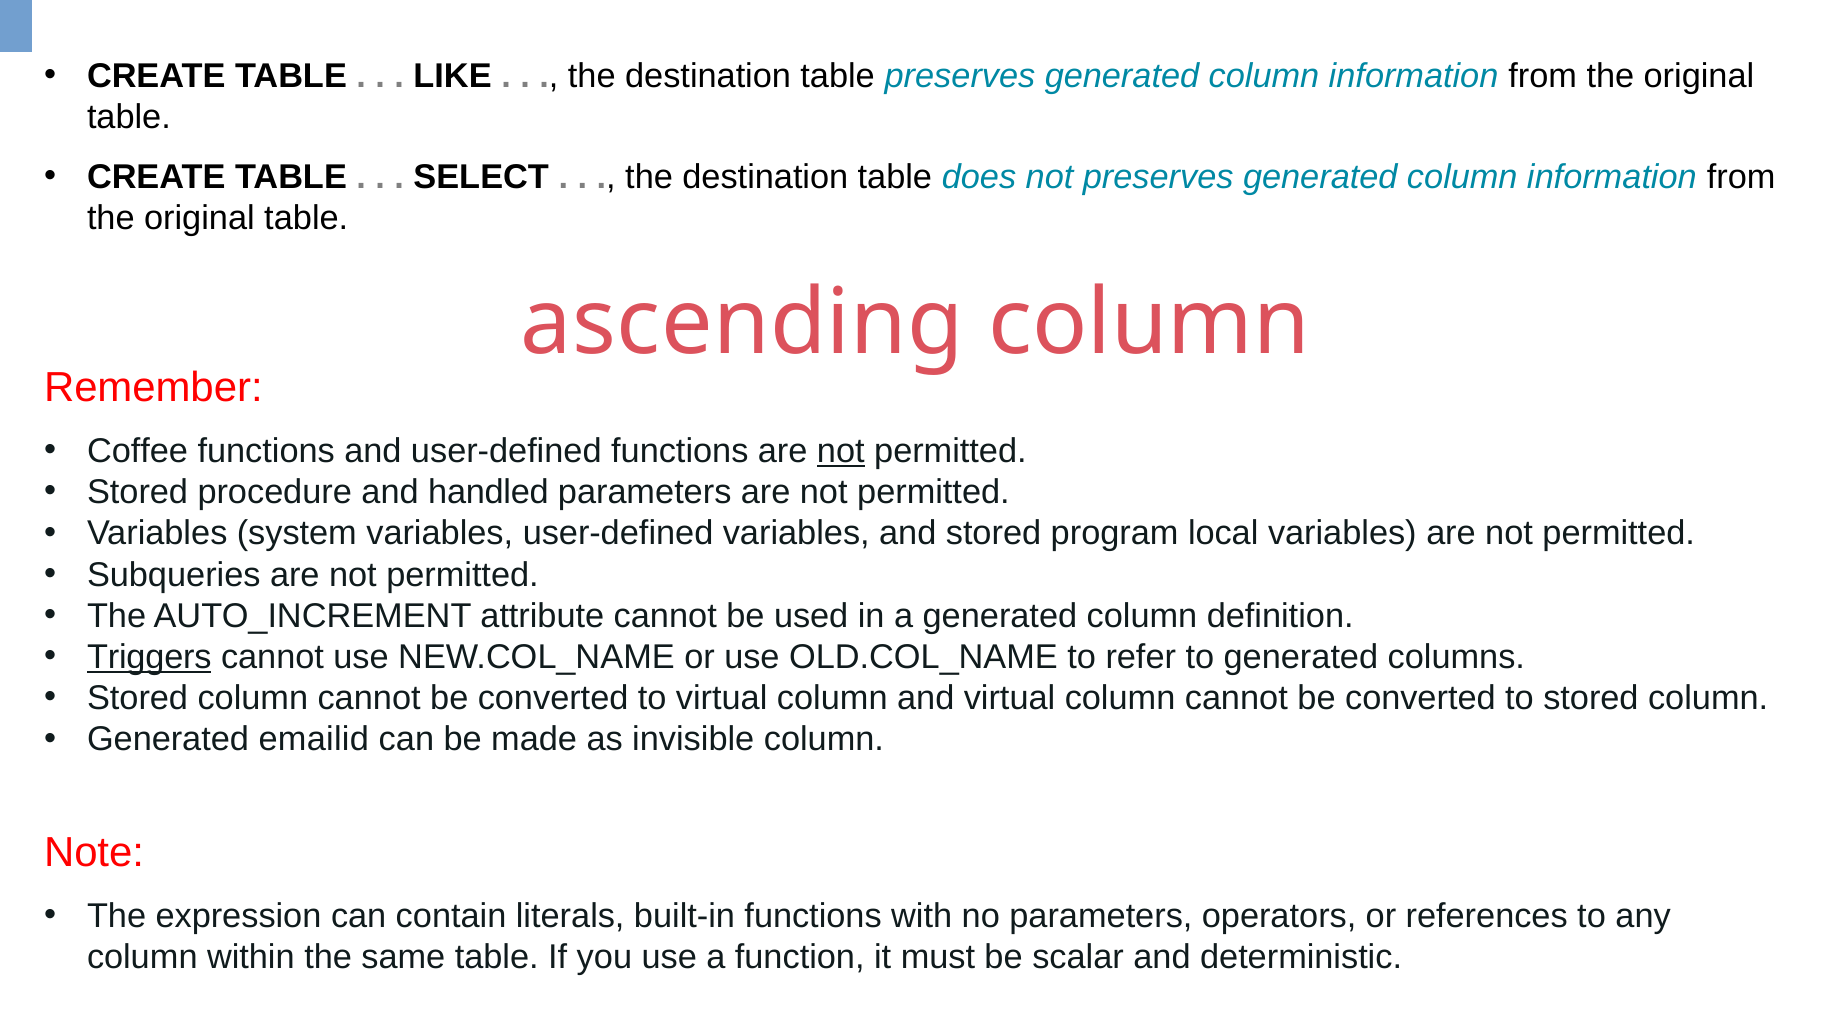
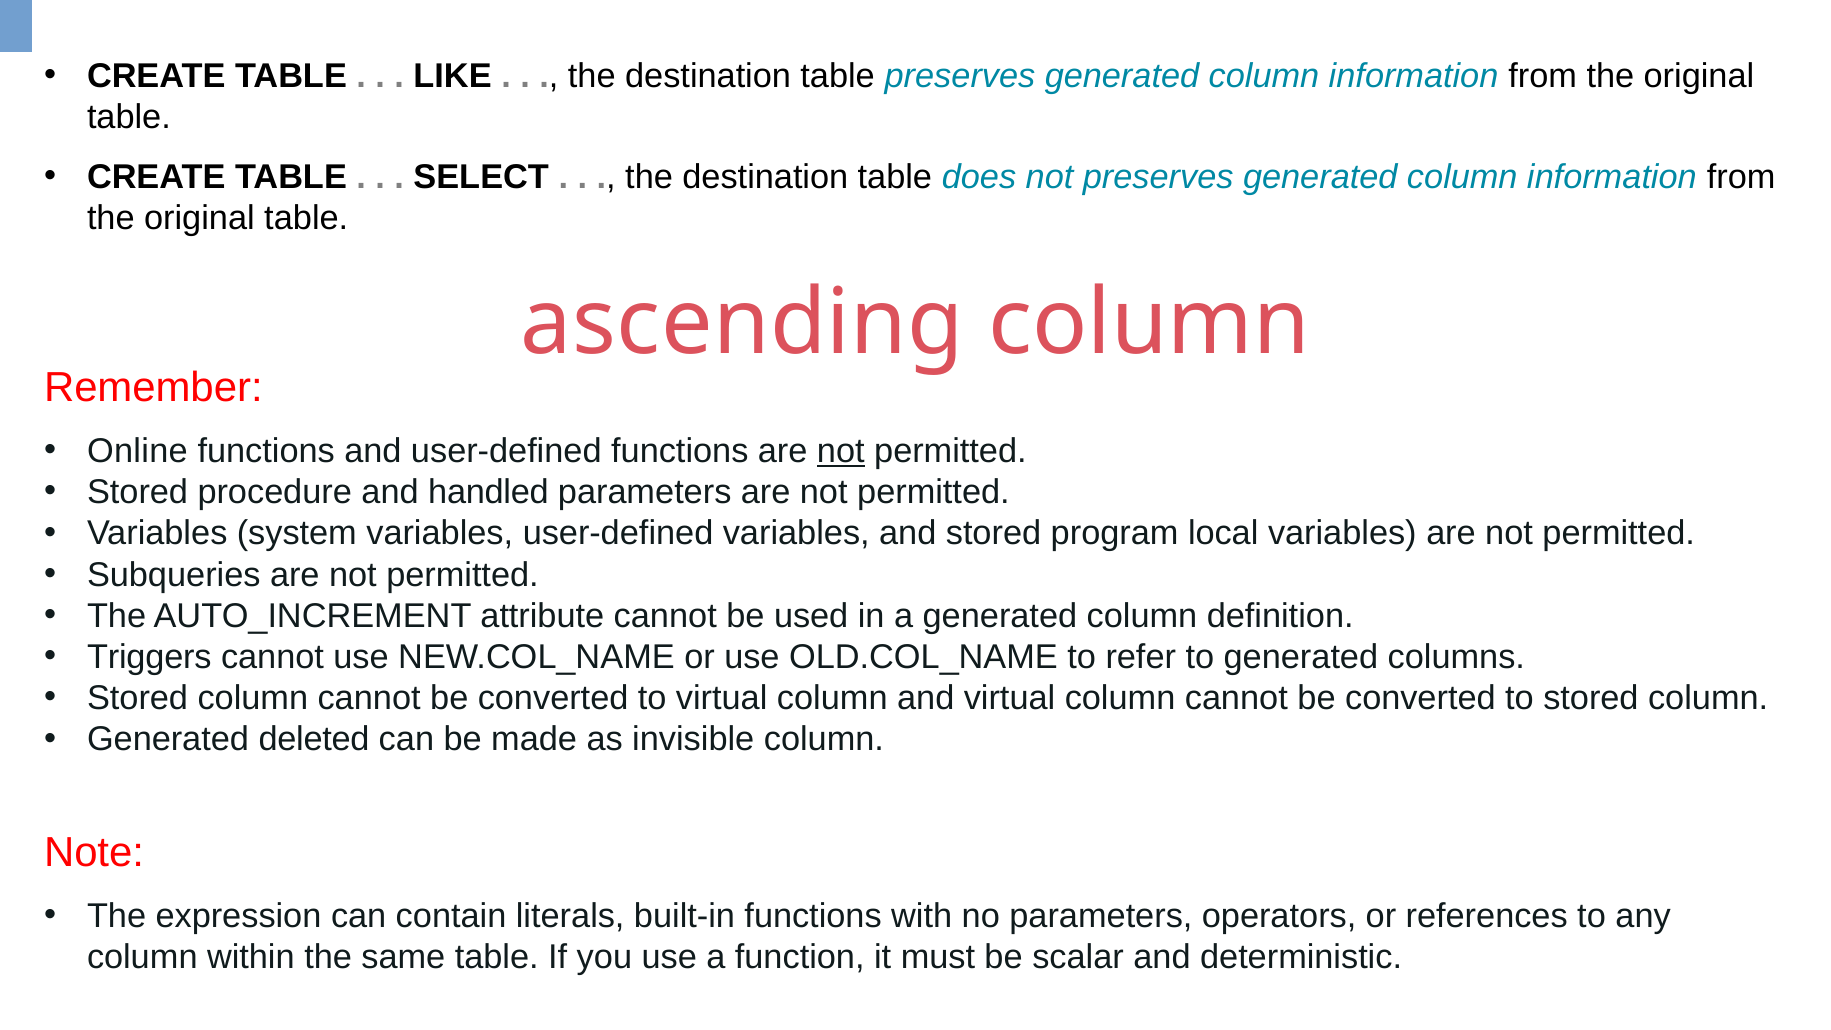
Coffee: Coffee -> Online (137, 451)
Triggers underline: present -> none (149, 657)
emailid: emailid -> deleted (314, 740)
